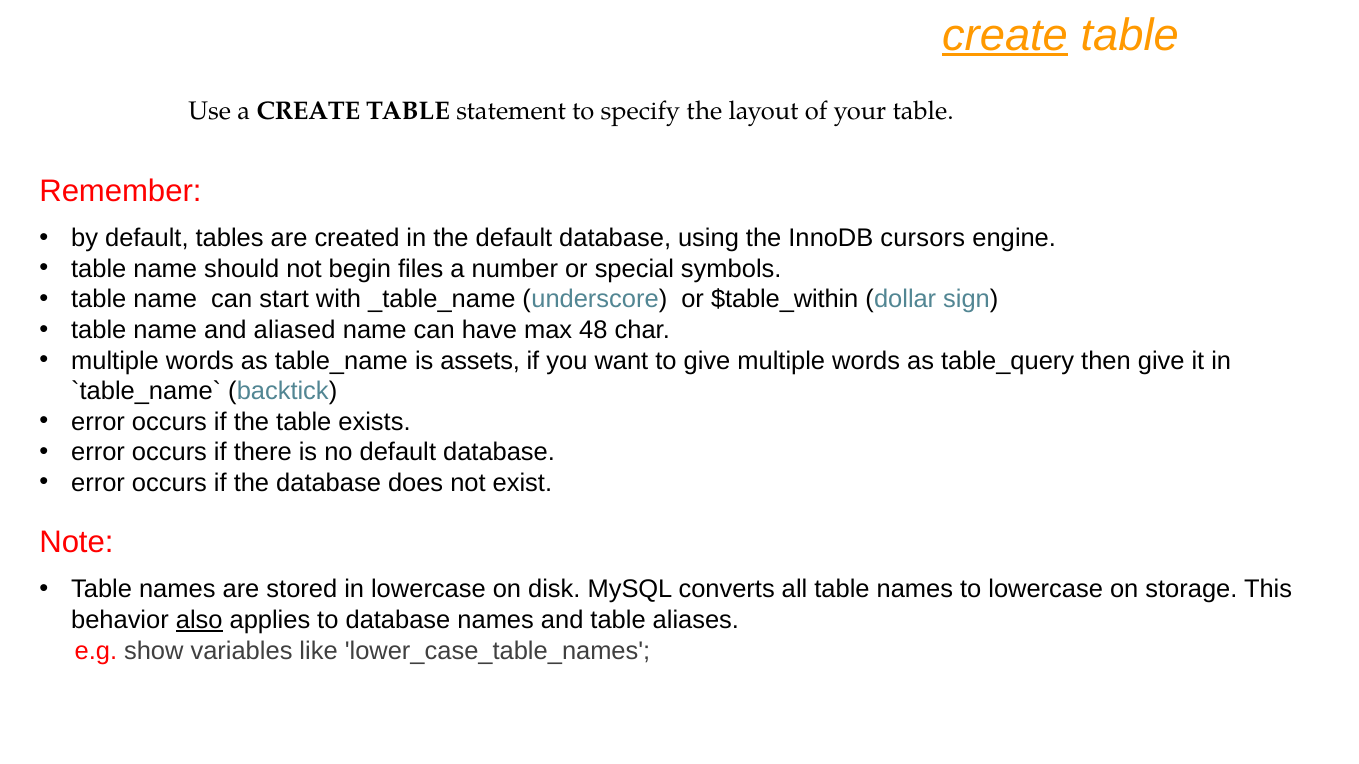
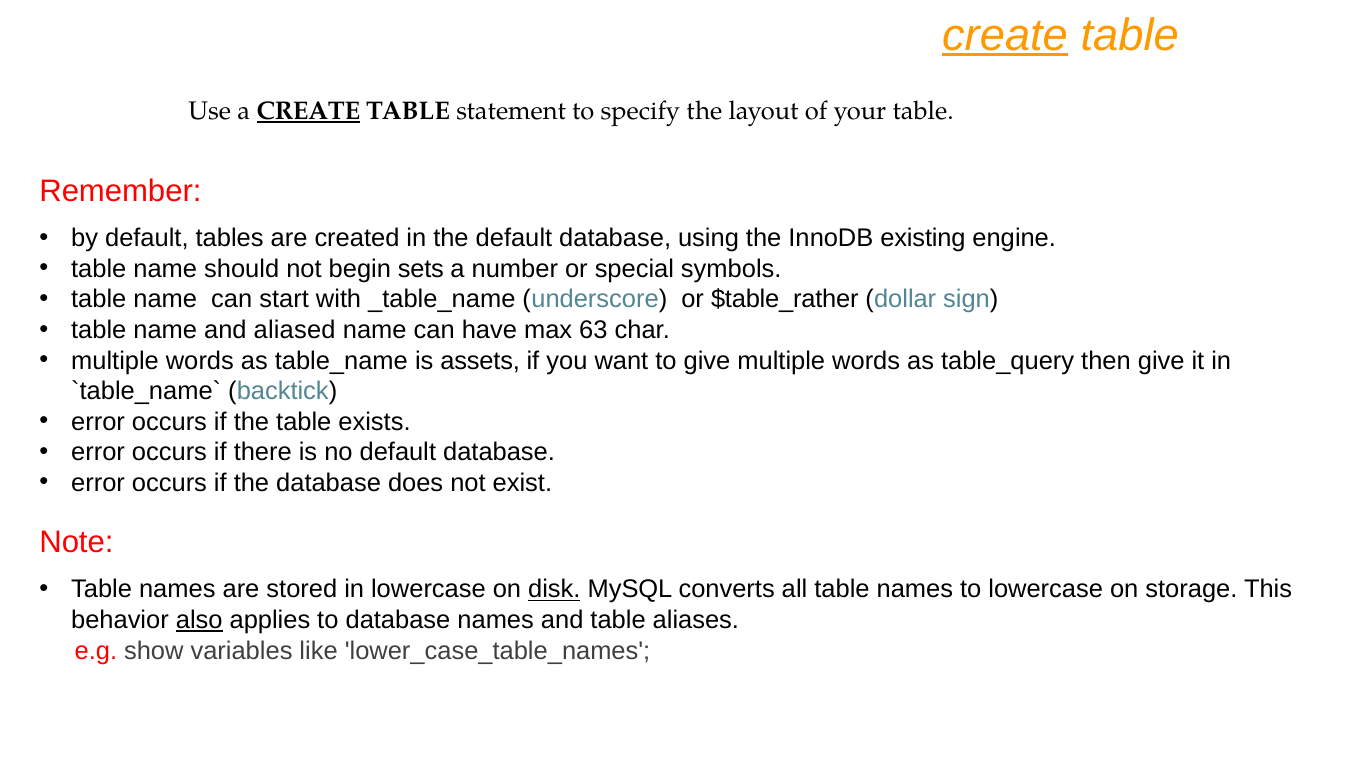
CREATE underline: none -> present (308, 111)
cursors: cursors -> existing (923, 238)
files: files -> sets (421, 269)
$table_within: $table_within -> $table_rather (785, 300)
48: 48 -> 63 (593, 330)
disk underline: none -> present (554, 590)
